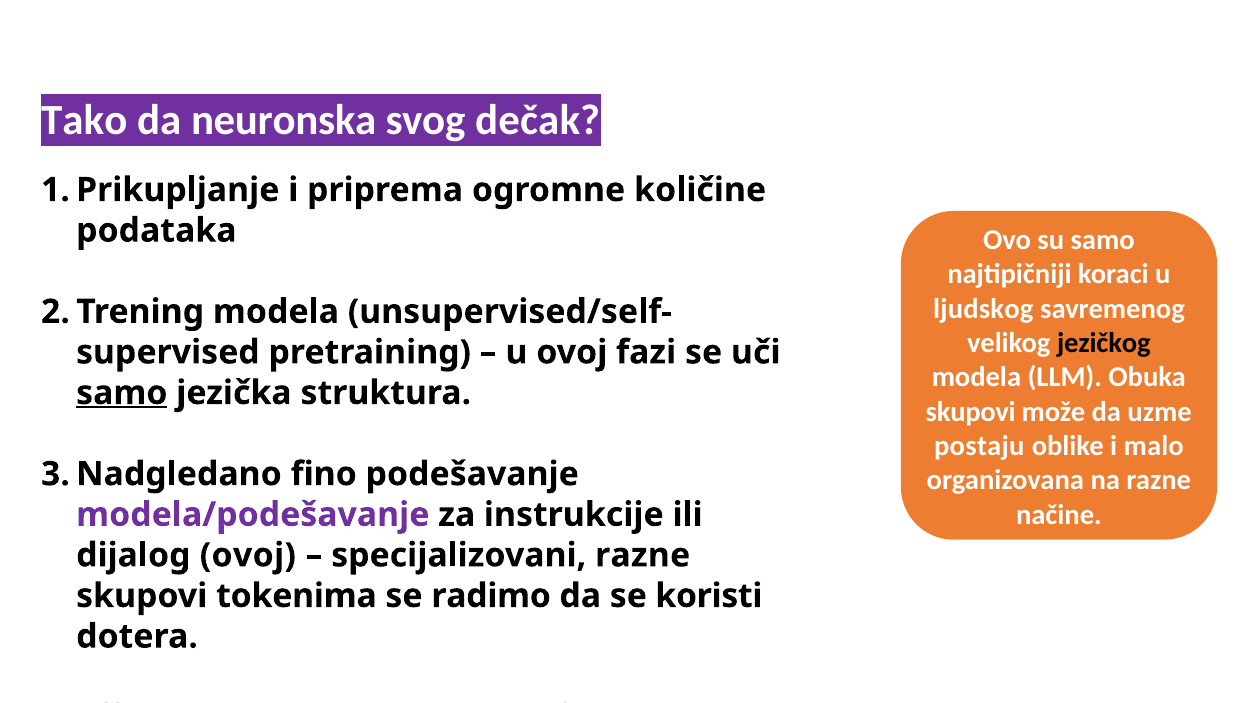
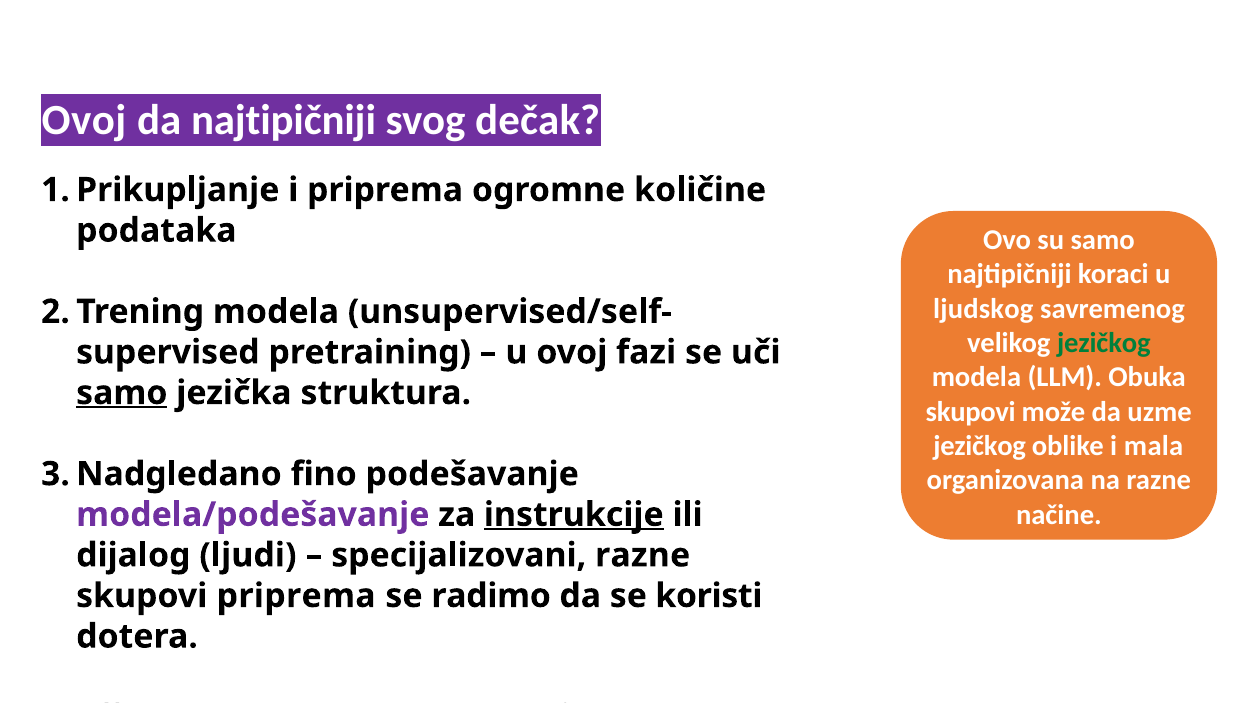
Tako: Tako -> Ovoj (84, 120)
da neuronska: neuronska -> najtipičniji (284, 120)
jezičkog colour: black -> green (1104, 343)
postaju: postaju -> jezičkog (980, 446)
malo: malo -> mala (1154, 446)
instrukcije underline: none -> present (574, 514)
dijalog ovoj: ovoj -> ljudi (248, 555)
skupovi tokenima: tokenima -> priprema (296, 595)
